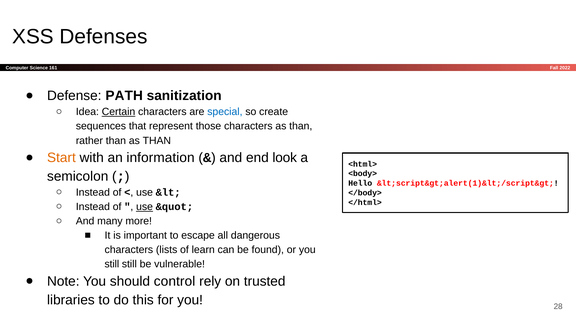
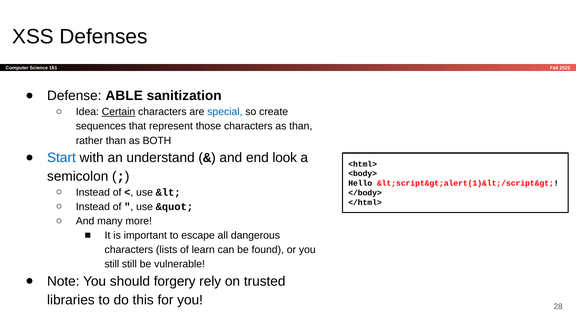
PATH: PATH -> ABLE (124, 96)
than as THAN: THAN -> BOTH (157, 141)
Start colour: orange -> blue (61, 158)
information: information -> understand (161, 158)
use underline: present -> none (145, 207)
control: control -> forgery (175, 281)
